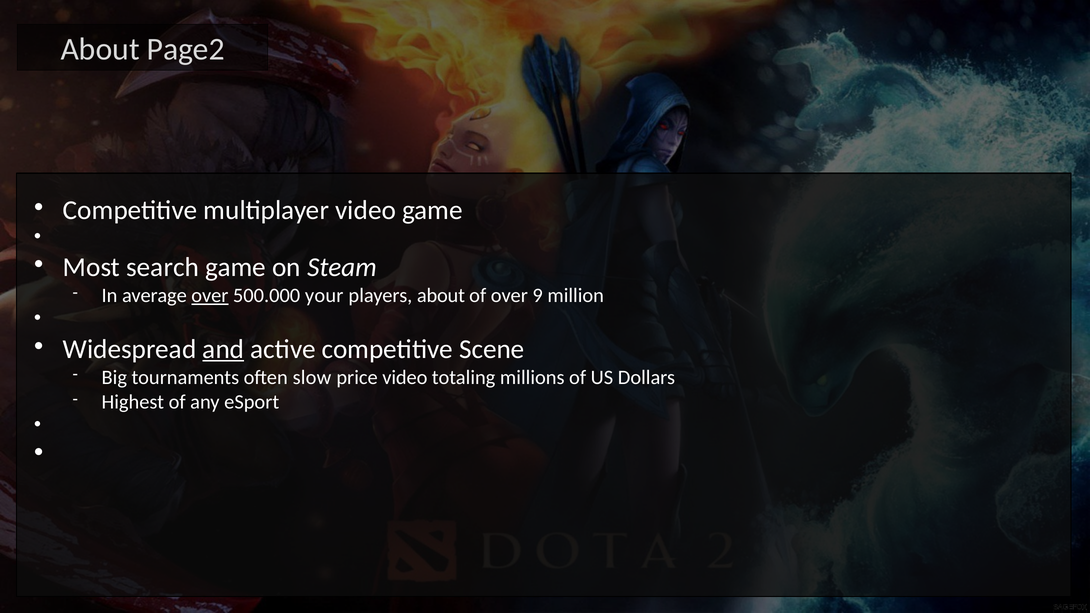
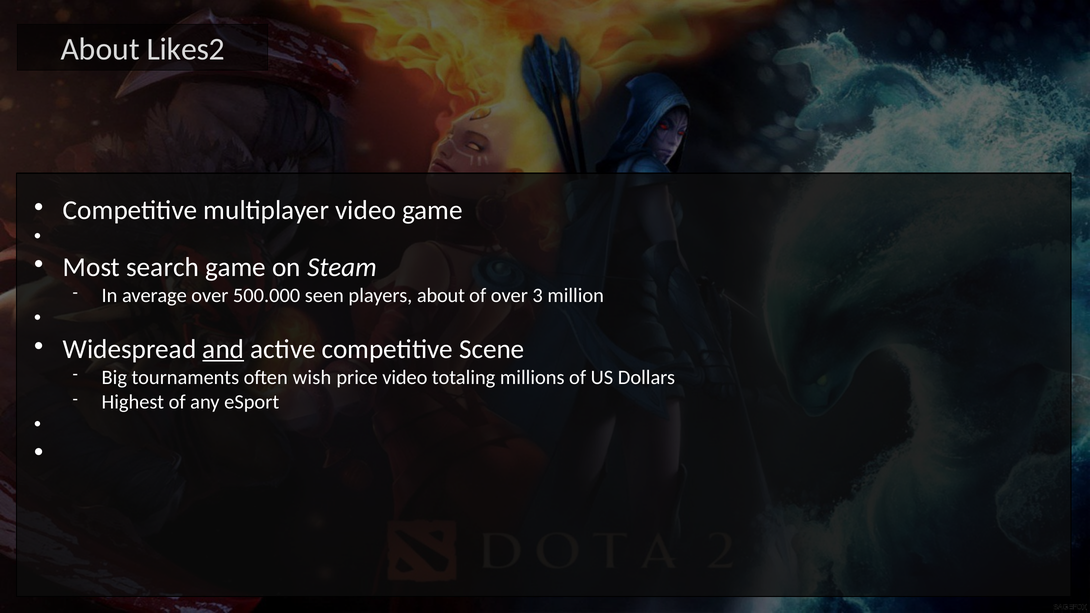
Page2: Page2 -> Likes2 (186, 49)
over underline: present -> none (210, 296)
your: your -> seen (324, 296)
9: 9 -> 3 (538, 296)
slow: slow -> wish (312, 377)
